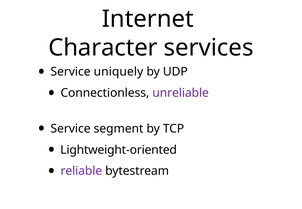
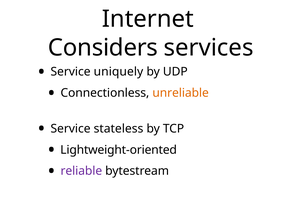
Character: Character -> Considers (103, 48)
unreliable colour: purple -> orange (181, 93)
segment: segment -> stateless (118, 129)
